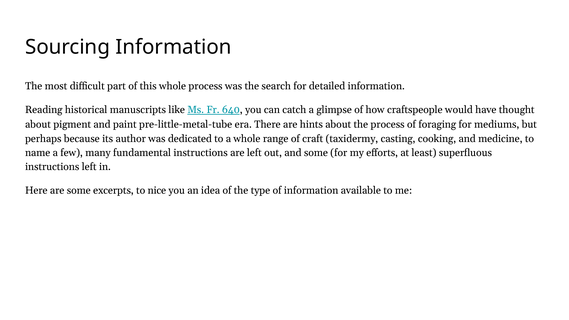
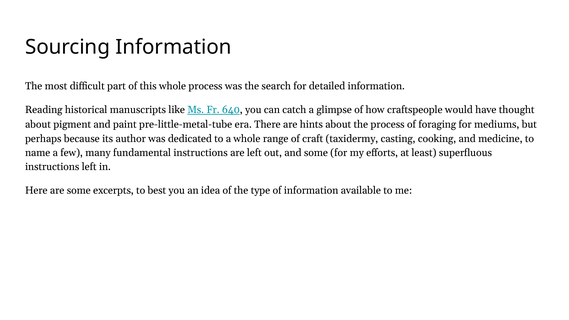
nice: nice -> best (157, 191)
